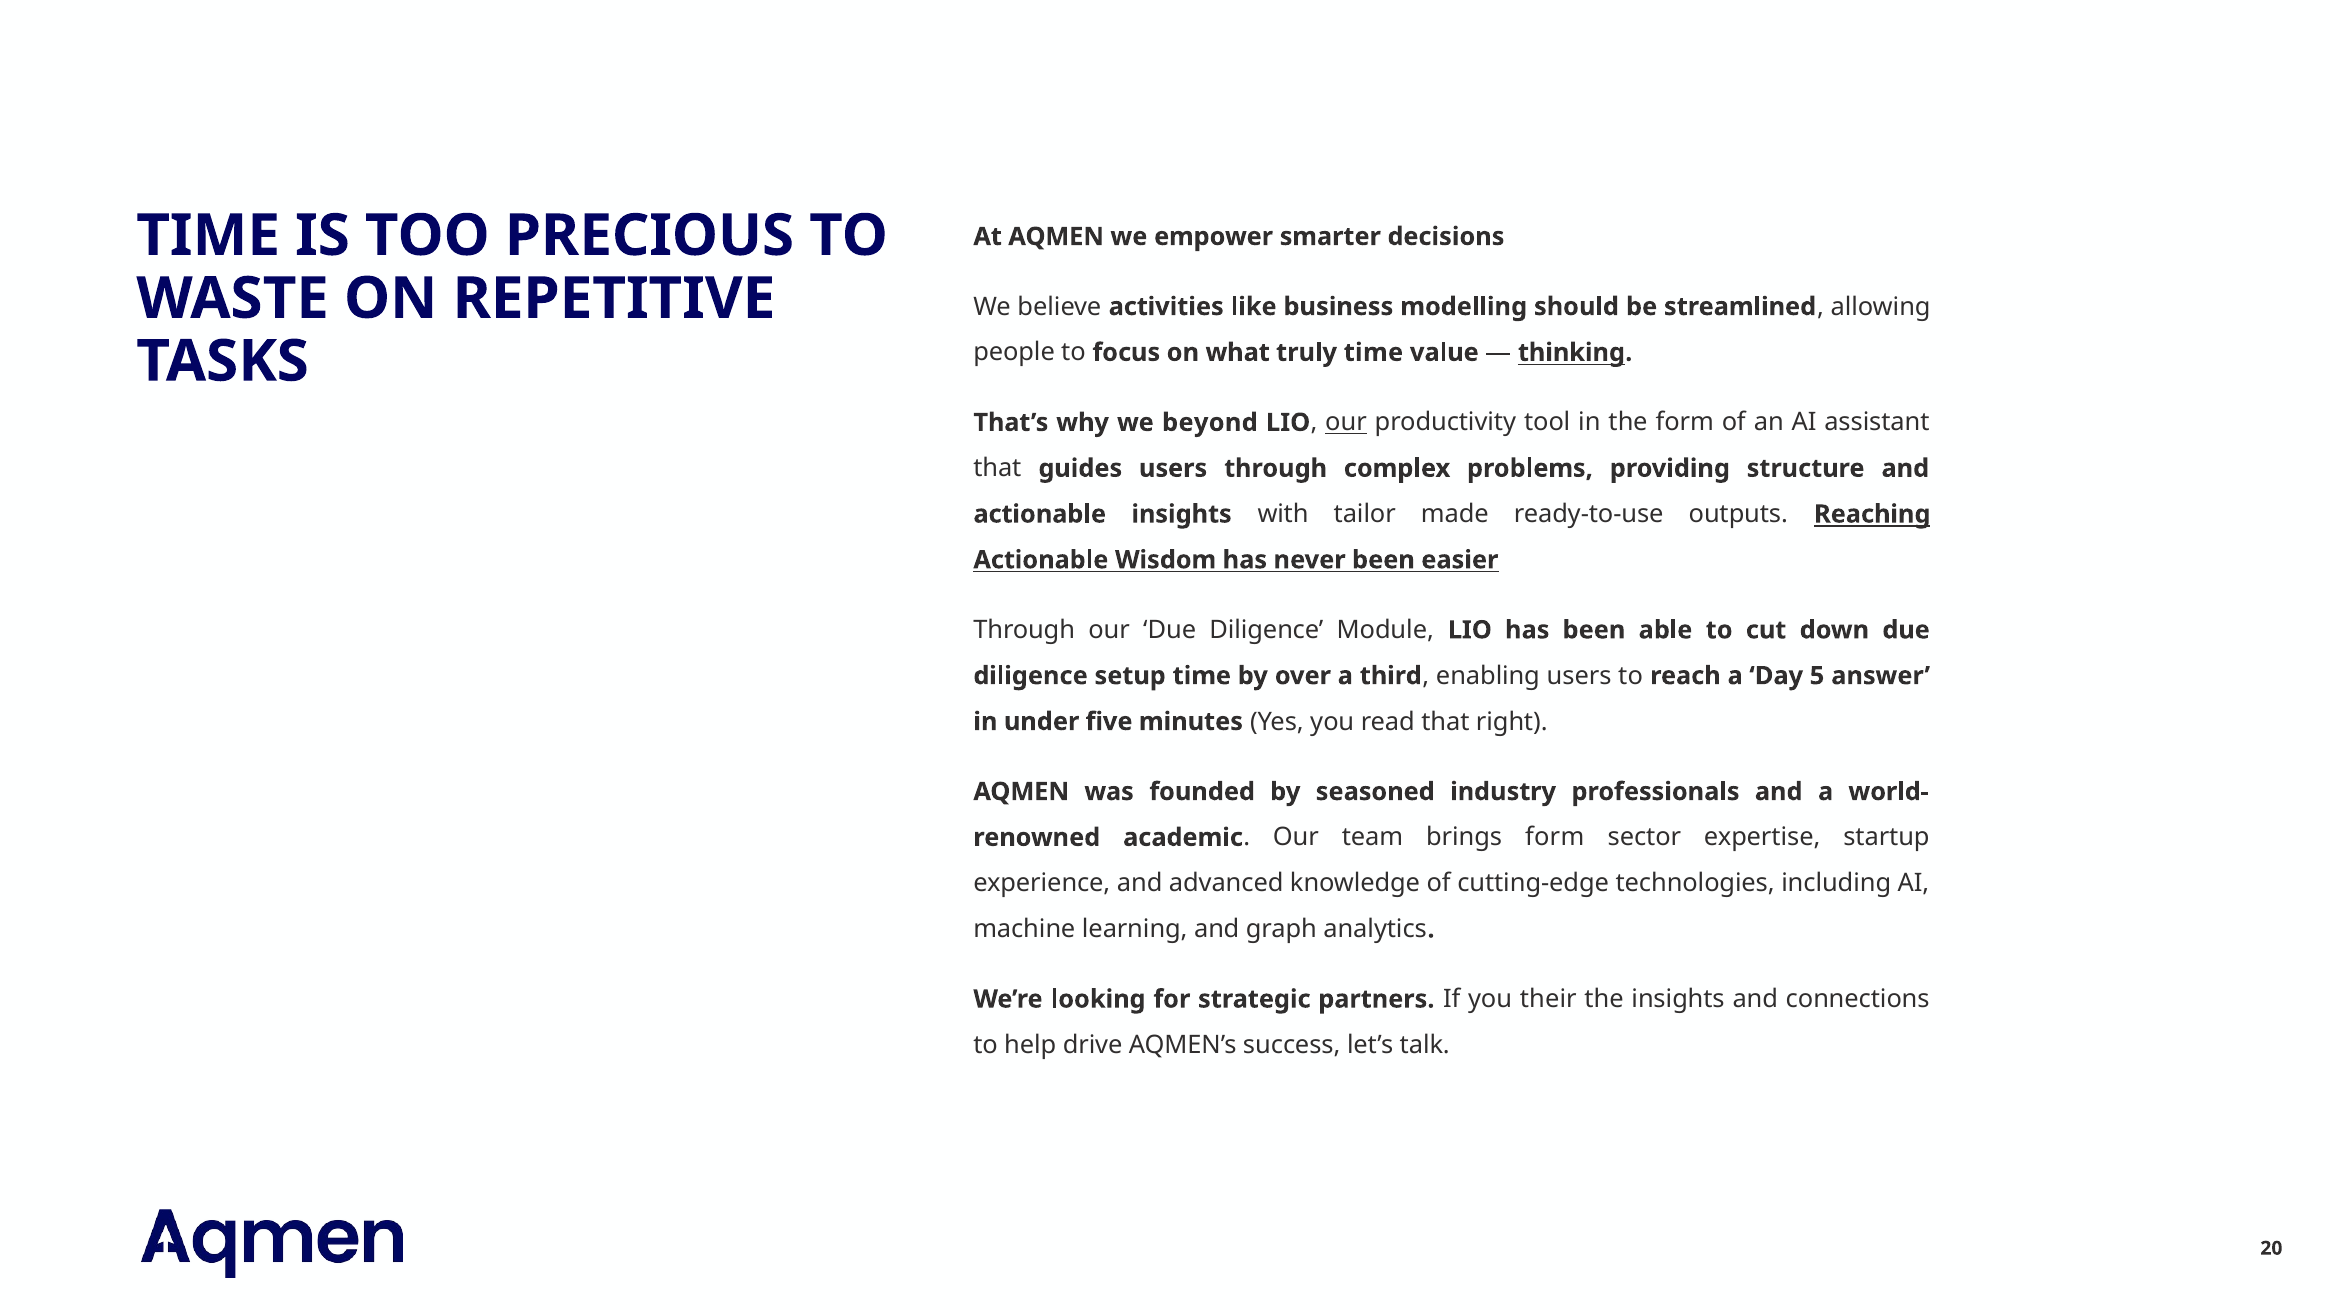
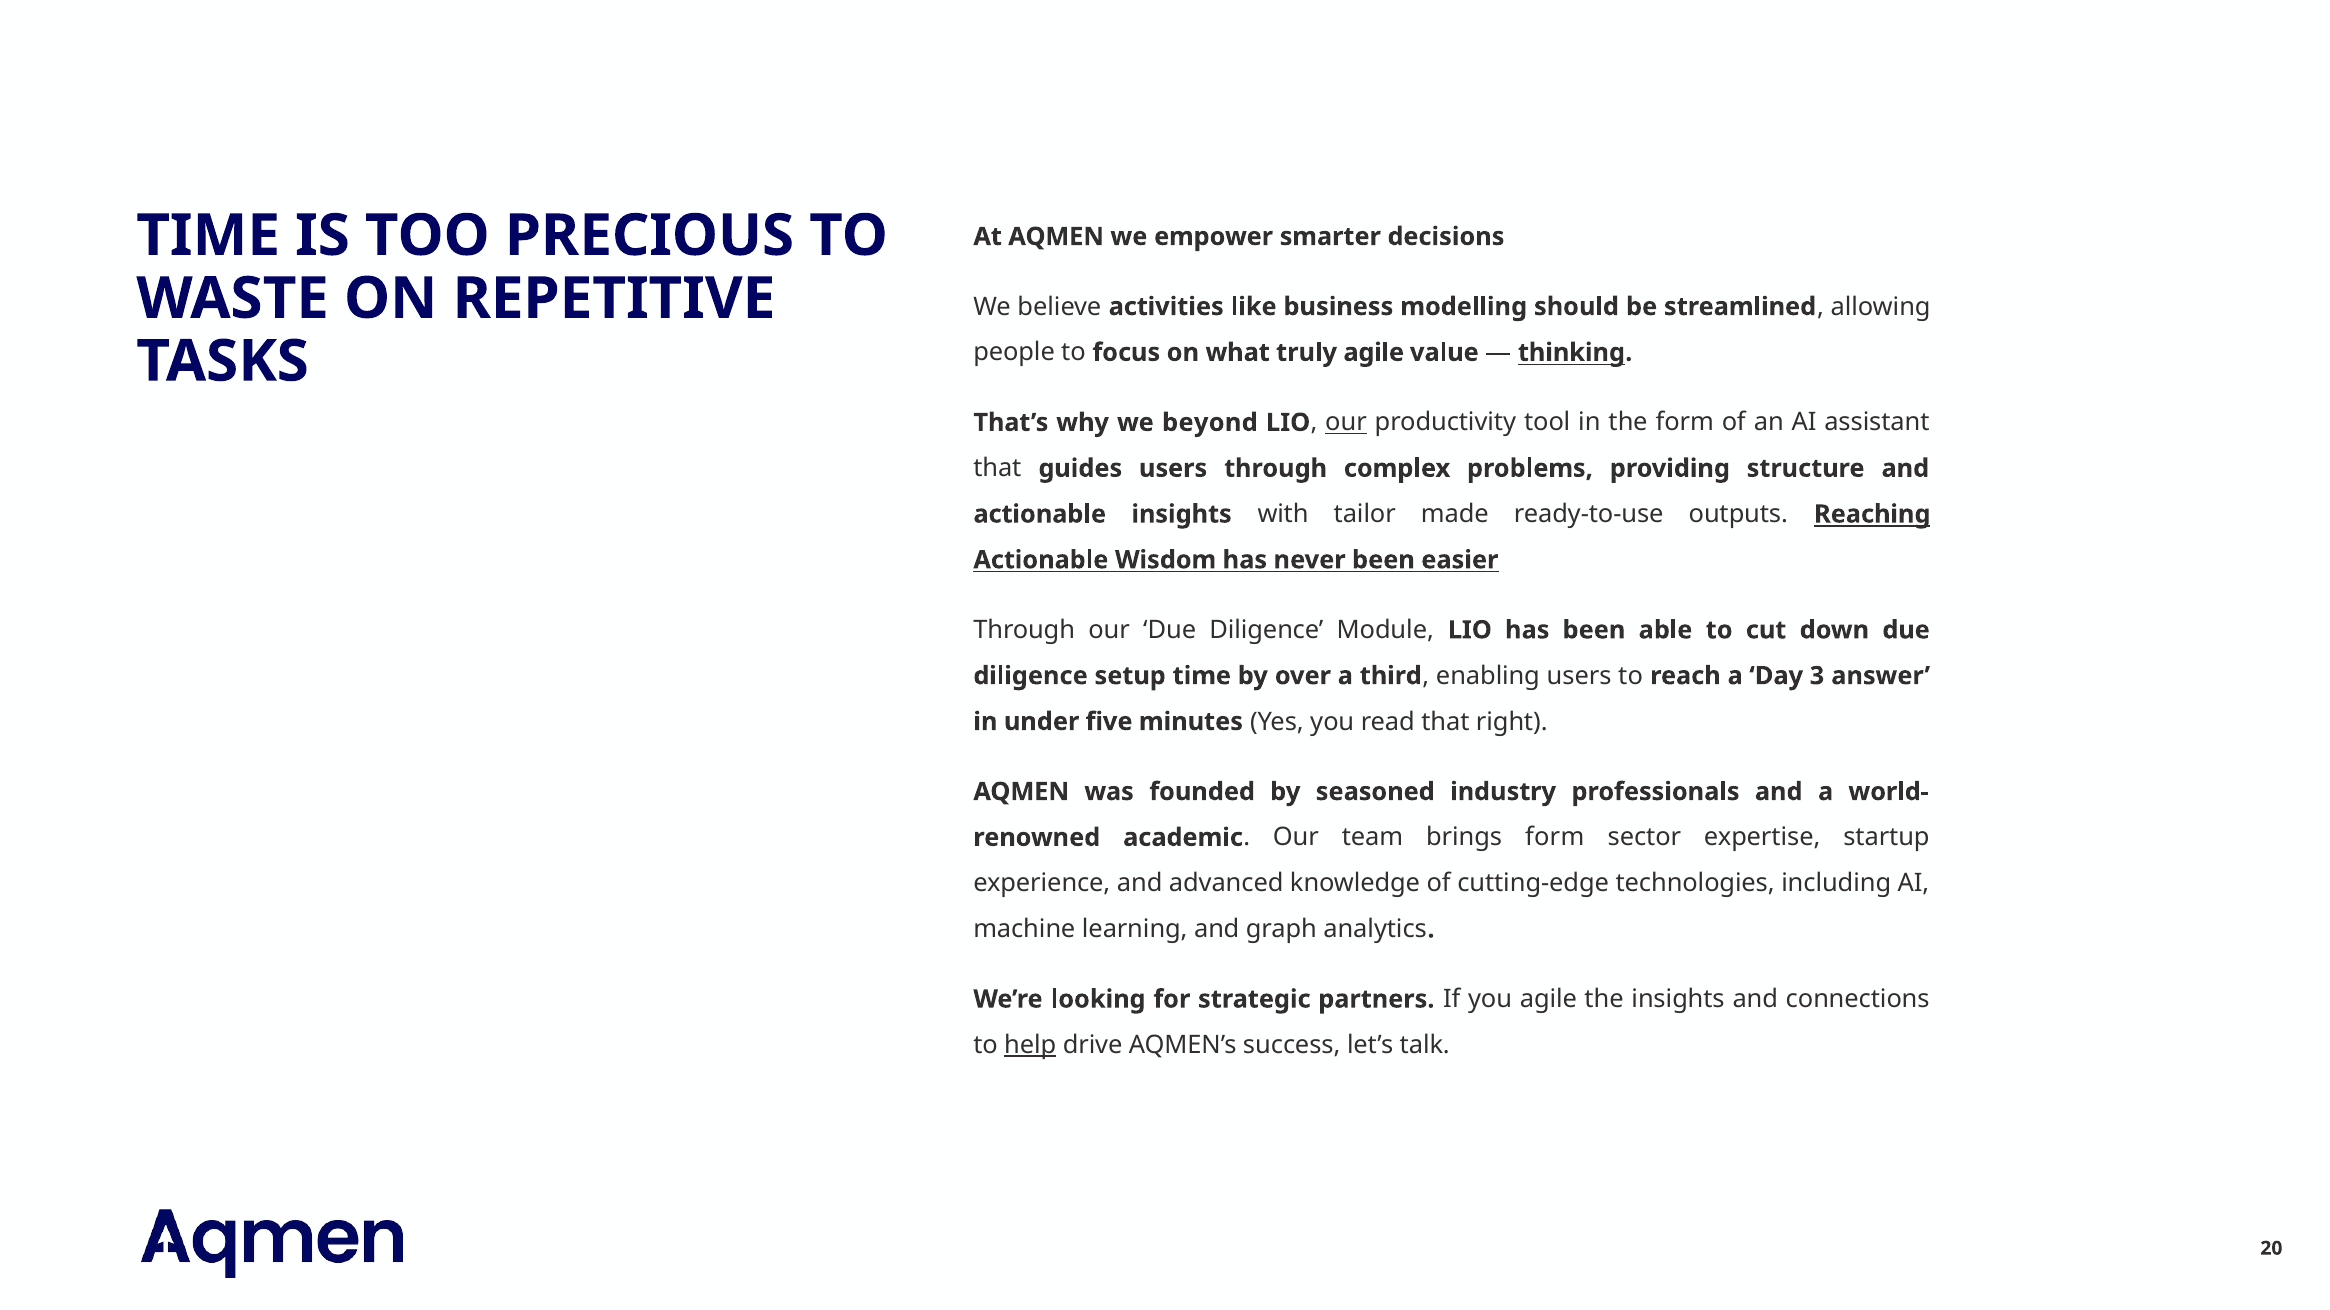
truly time: time -> agile (1374, 353)
5: 5 -> 3 (1817, 676)
you their: their -> agile (1548, 1000)
help underline: none -> present (1030, 1045)
